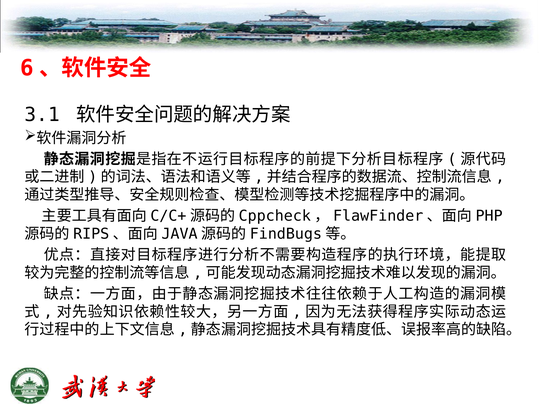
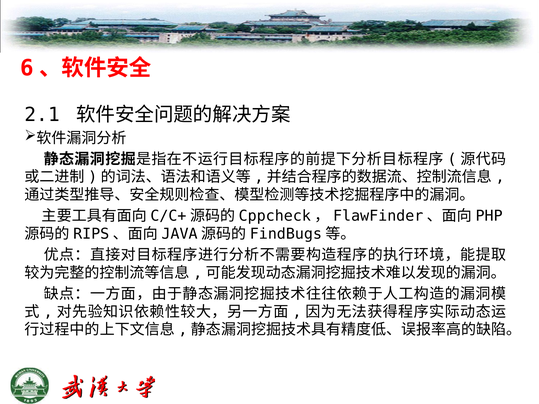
3.1: 3.1 -> 2.1 (42, 115)
